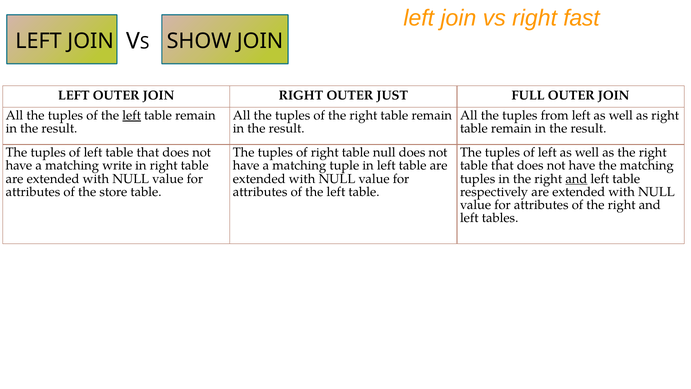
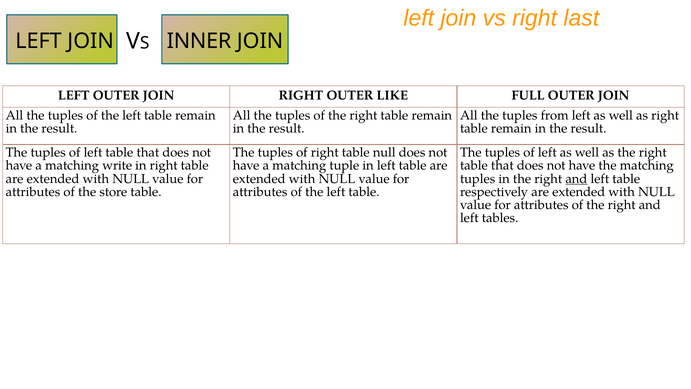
fast: fast -> last (581, 18)
SHOW: SHOW -> INNER (199, 41)
JUST: JUST -> LIKE (392, 95)
left underline: present -> none (132, 115)
